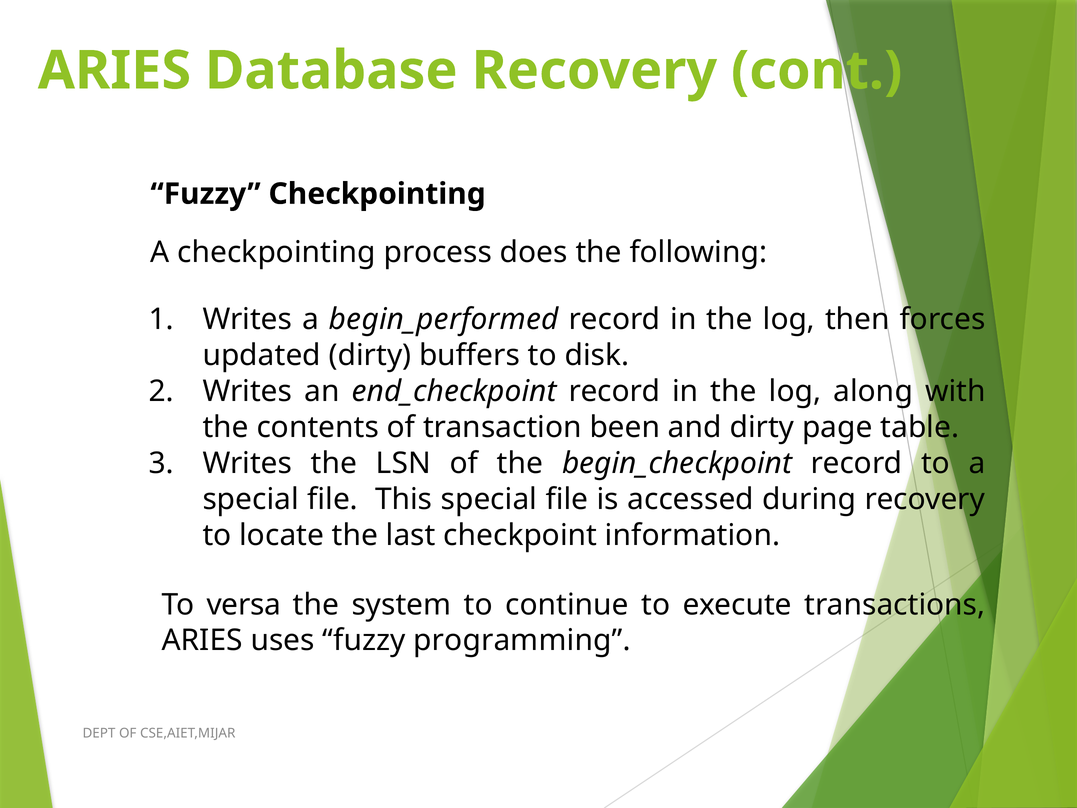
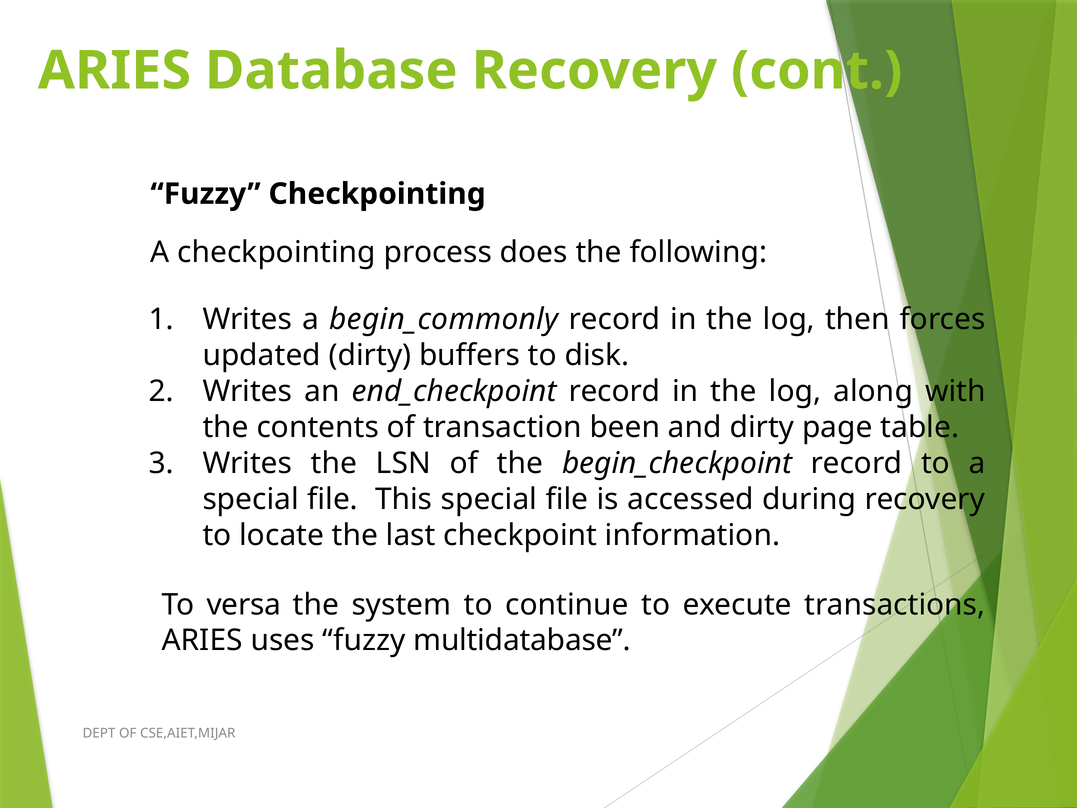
begin_performed: begin_performed -> begin_commonly (444, 319)
programming: programming -> multidatabase (522, 640)
